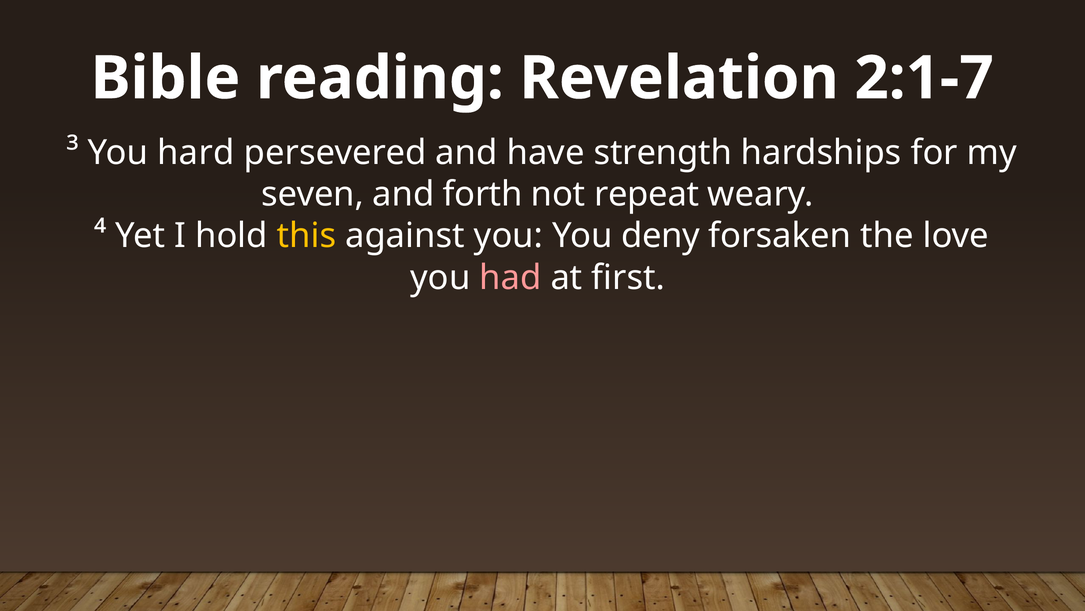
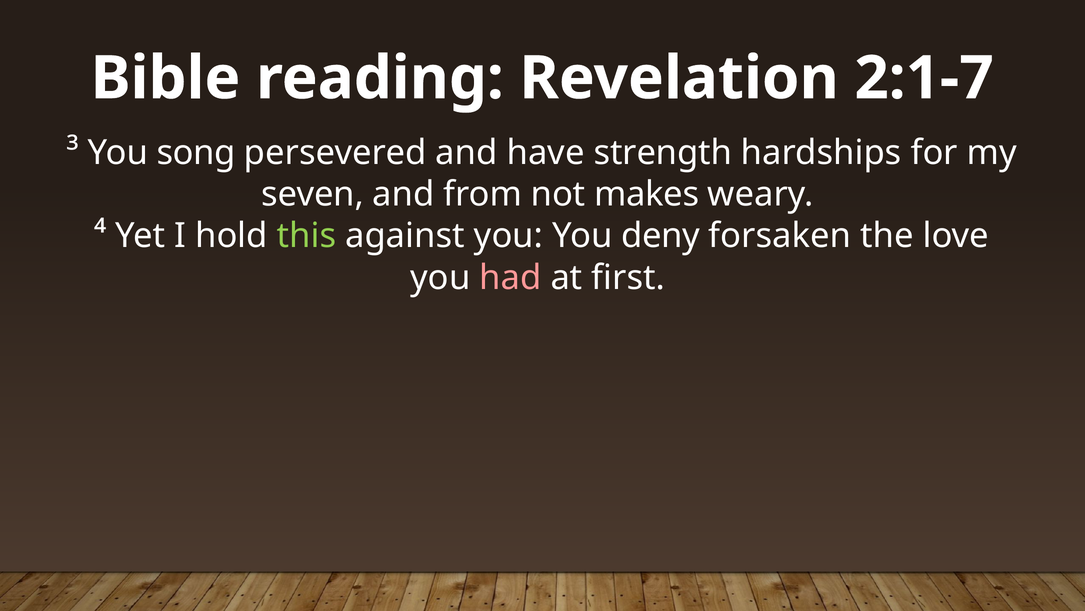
hard: hard -> song (196, 153)
forth: forth -> from (483, 194)
repeat: repeat -> makes (647, 194)
this colour: yellow -> light green (306, 236)
